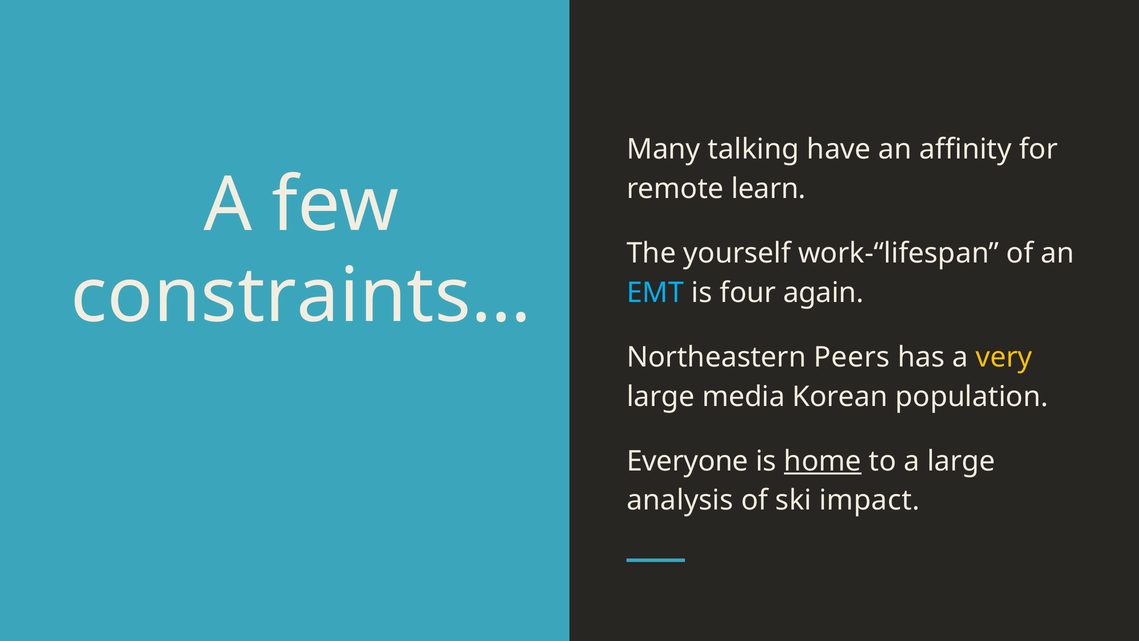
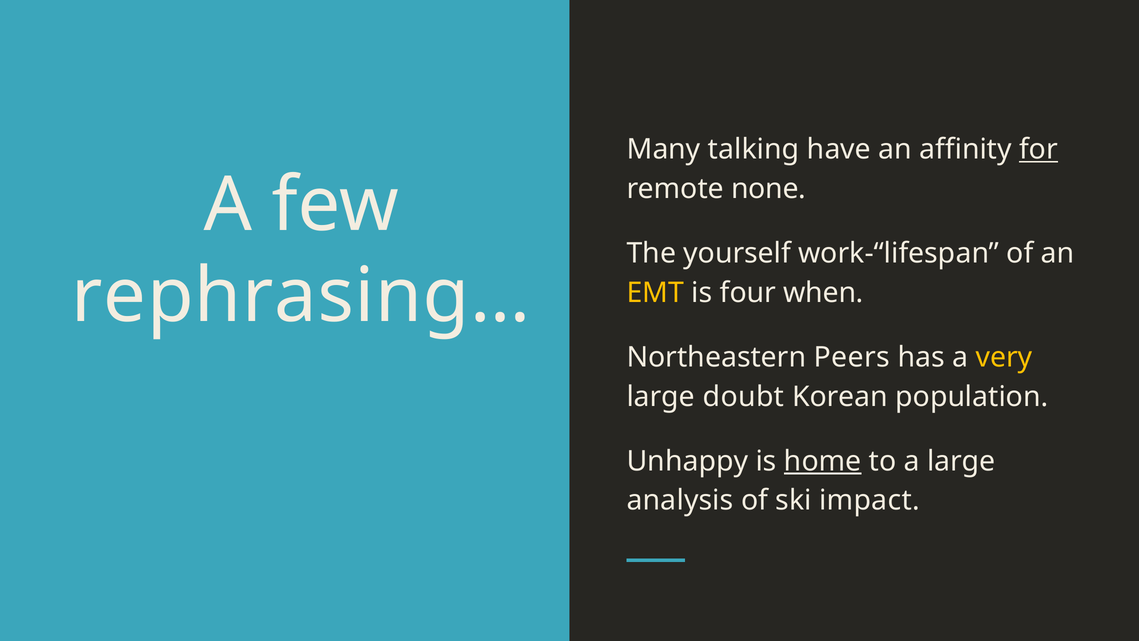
for underline: none -> present (1039, 149)
learn: learn -> none (769, 189)
constraints…: constraints… -> rephrasing… (301, 296)
EMT colour: light blue -> yellow (655, 293)
again: again -> when (823, 293)
media: media -> doubt (744, 396)
Everyone: Everyone -> Unhappy (687, 461)
